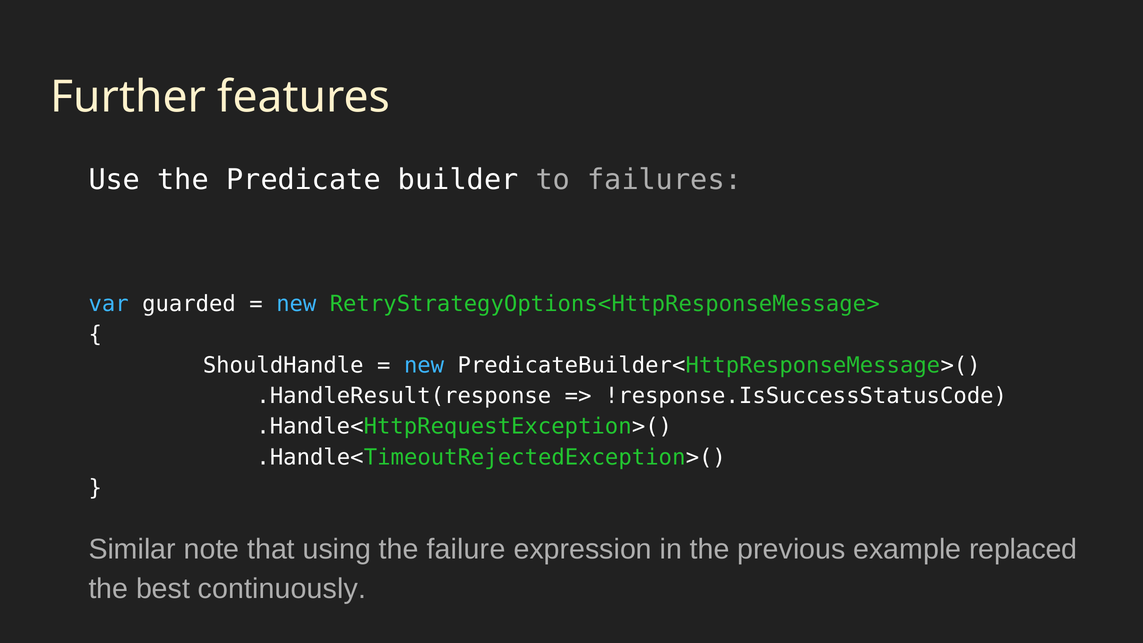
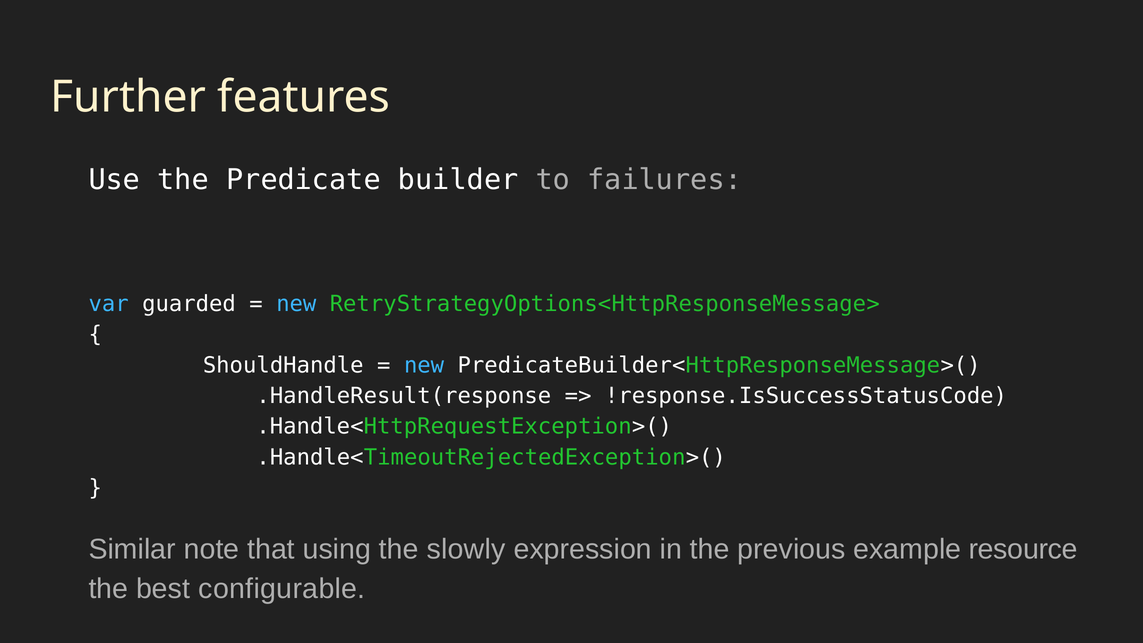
failure: failure -> slowly (466, 549)
replaced: replaced -> resource (1023, 549)
continuously: continuously -> configurable (282, 589)
